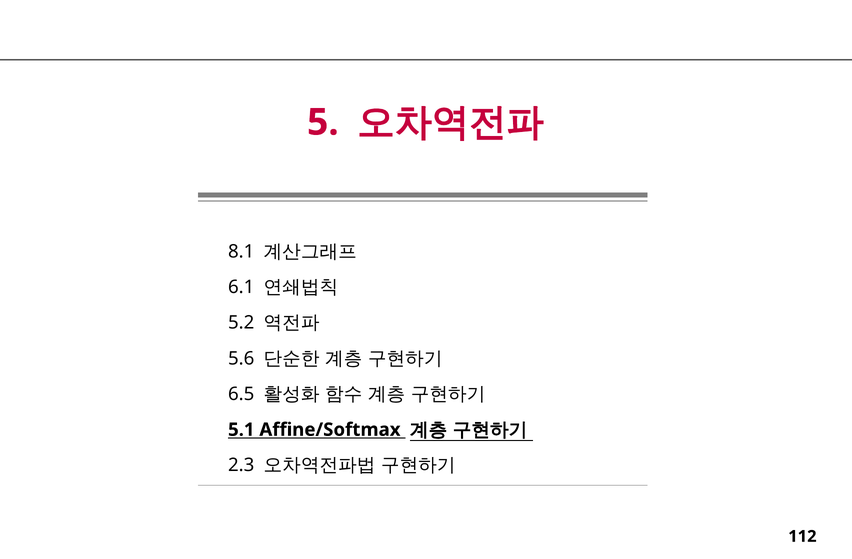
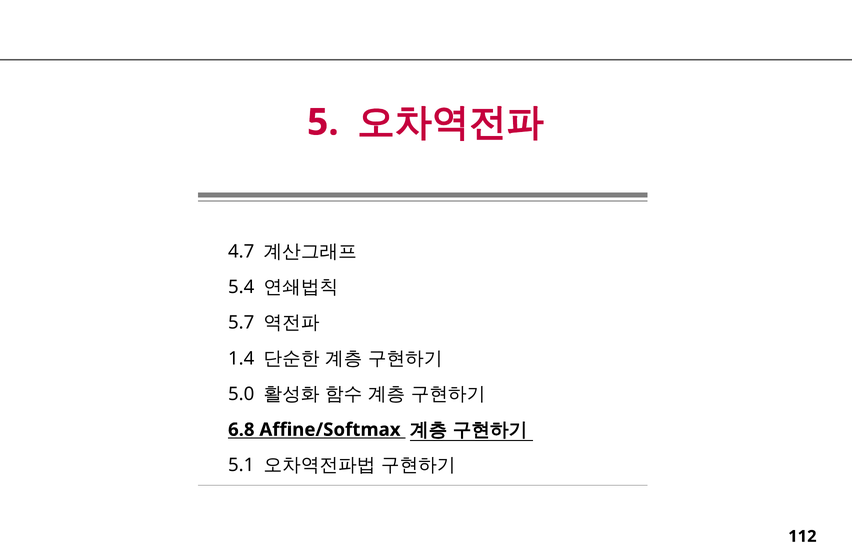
8.1: 8.1 -> 4.7 (241, 252)
6.1: 6.1 -> 5.4 (241, 288)
5.2: 5.2 -> 5.7 (241, 323)
5.6: 5.6 -> 1.4 (241, 359)
6.5: 6.5 -> 5.0 (241, 395)
5.1: 5.1 -> 6.8 (241, 430)
2.3: 2.3 -> 5.1 (241, 466)
